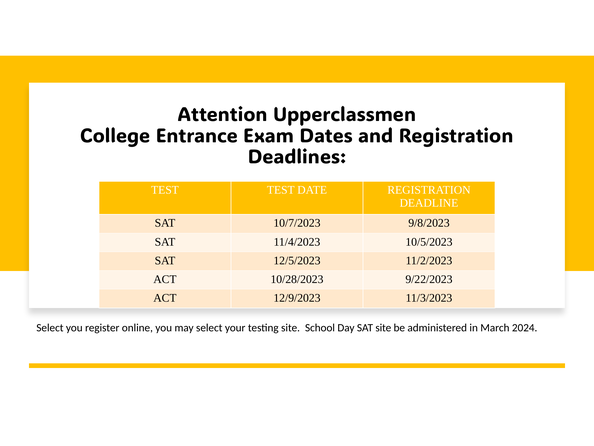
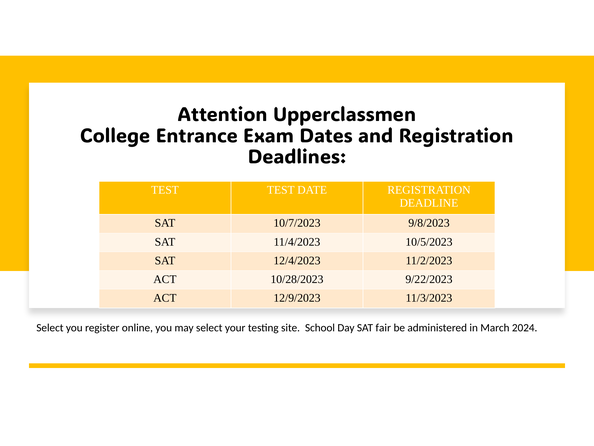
12/5/2023: 12/5/2023 -> 12/4/2023 (297, 260)
SAT site: site -> fair (383, 328)
